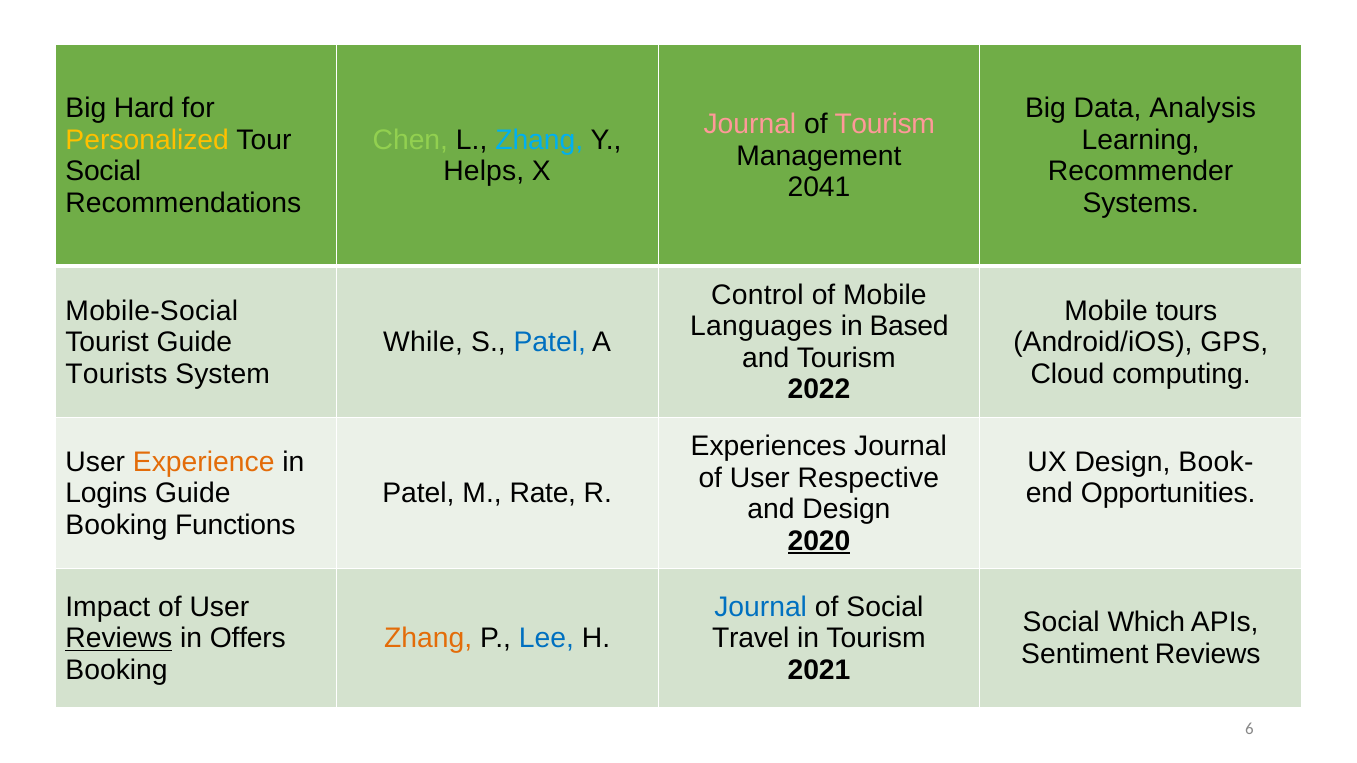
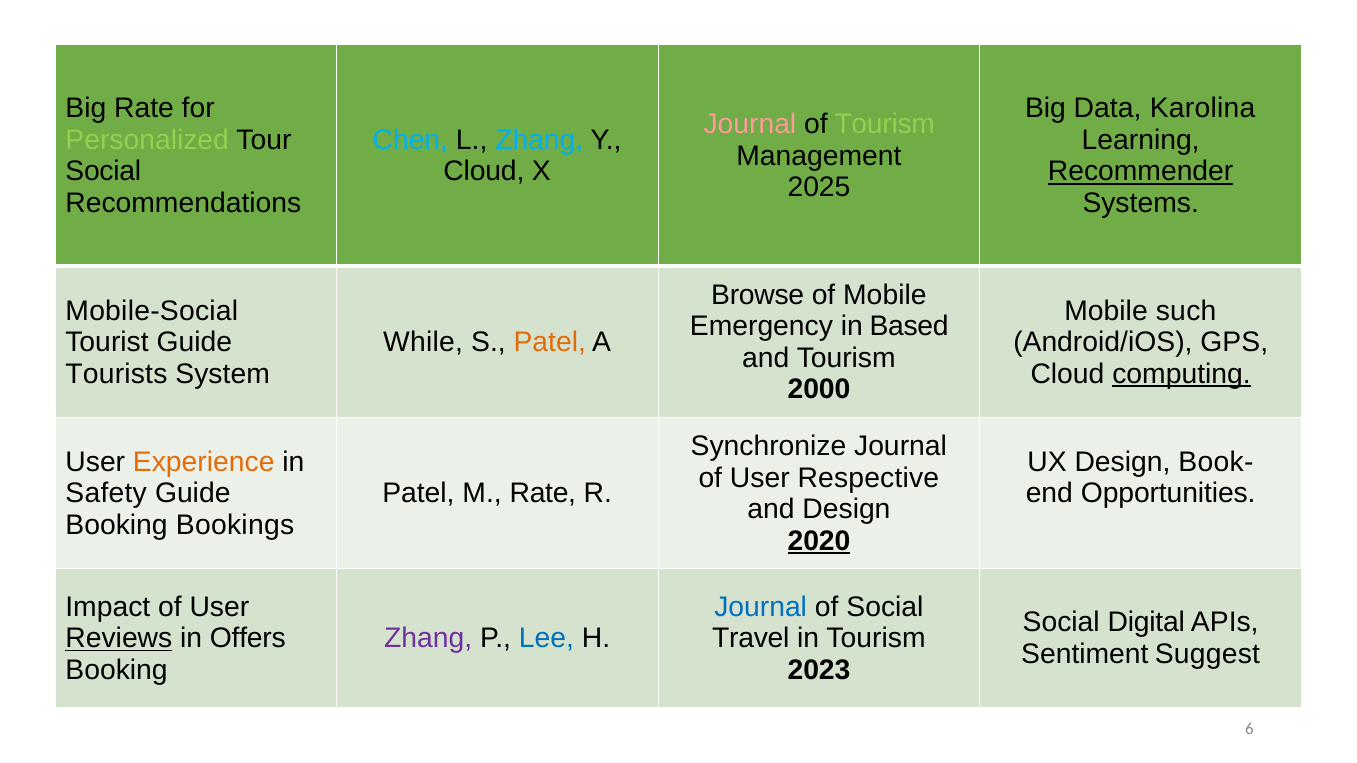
Big Hard: Hard -> Rate (144, 109)
Analysis: Analysis -> Karolina (1203, 109)
Tourism colour: pink -> light green (885, 124)
Personalized colour: yellow -> light green (147, 140)
Chen colour: light green -> light blue (410, 140)
Helps: Helps -> Cloud (484, 172)
Recommender underline: none -> present (1141, 172)
2041: 2041 -> 2025 (819, 188)
Control: Control -> Browse (758, 295)
tours: tours -> such (1186, 311)
Languages: Languages -> Emergency (761, 327)
Patel colour: blue -> orange (550, 342)
computing underline: none -> present (1182, 374)
2022: 2022 -> 2000 (819, 390)
Experiences: Experiences -> Synchronize (769, 446)
Logins: Logins -> Safety (106, 494)
Functions: Functions -> Bookings (235, 525)
Which: Which -> Digital (1146, 623)
Zhang colour: orange -> purple (428, 639)
Sentiment Reviews: Reviews -> Suggest (1207, 654)
2021: 2021 -> 2023 (819, 670)
